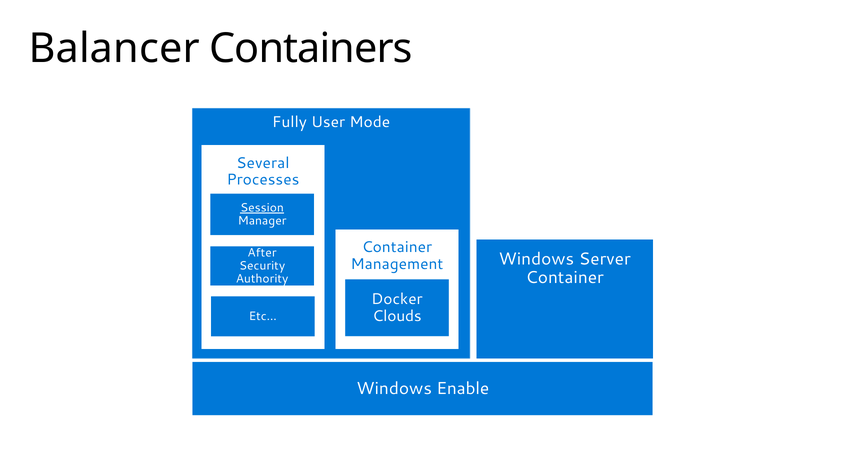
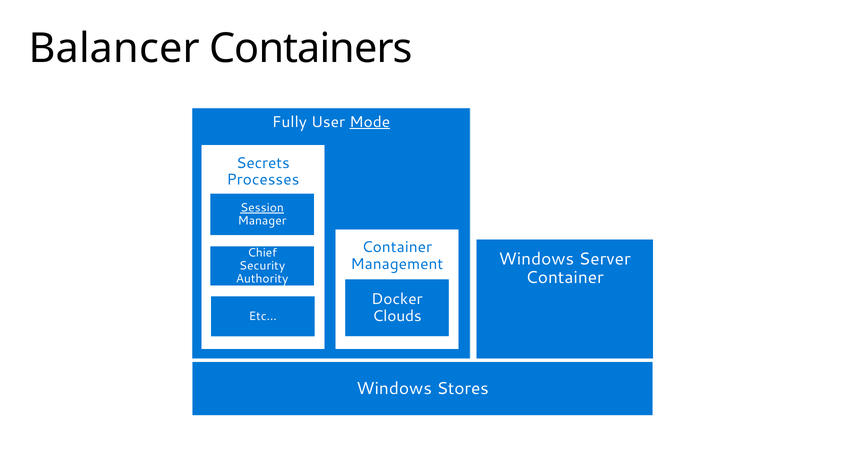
Mode underline: none -> present (370, 122)
Several: Several -> Secrets (263, 163)
After: After -> Chief (262, 253)
Enable: Enable -> Stores (463, 389)
